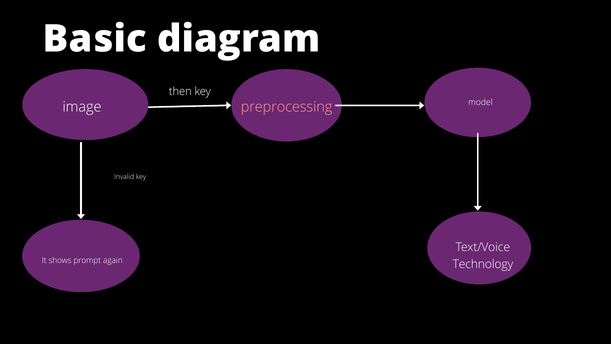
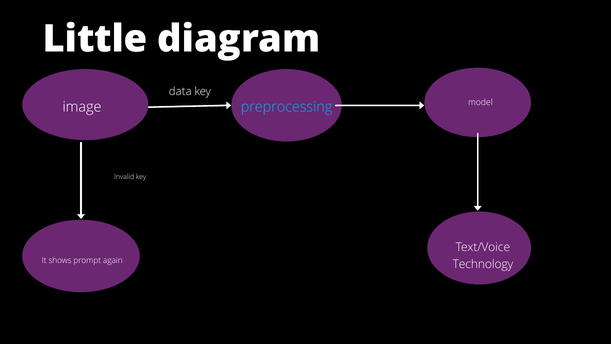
Basic: Basic -> Little (95, 39)
then: then -> data (180, 91)
preprocessing colour: pink -> light blue (287, 107)
